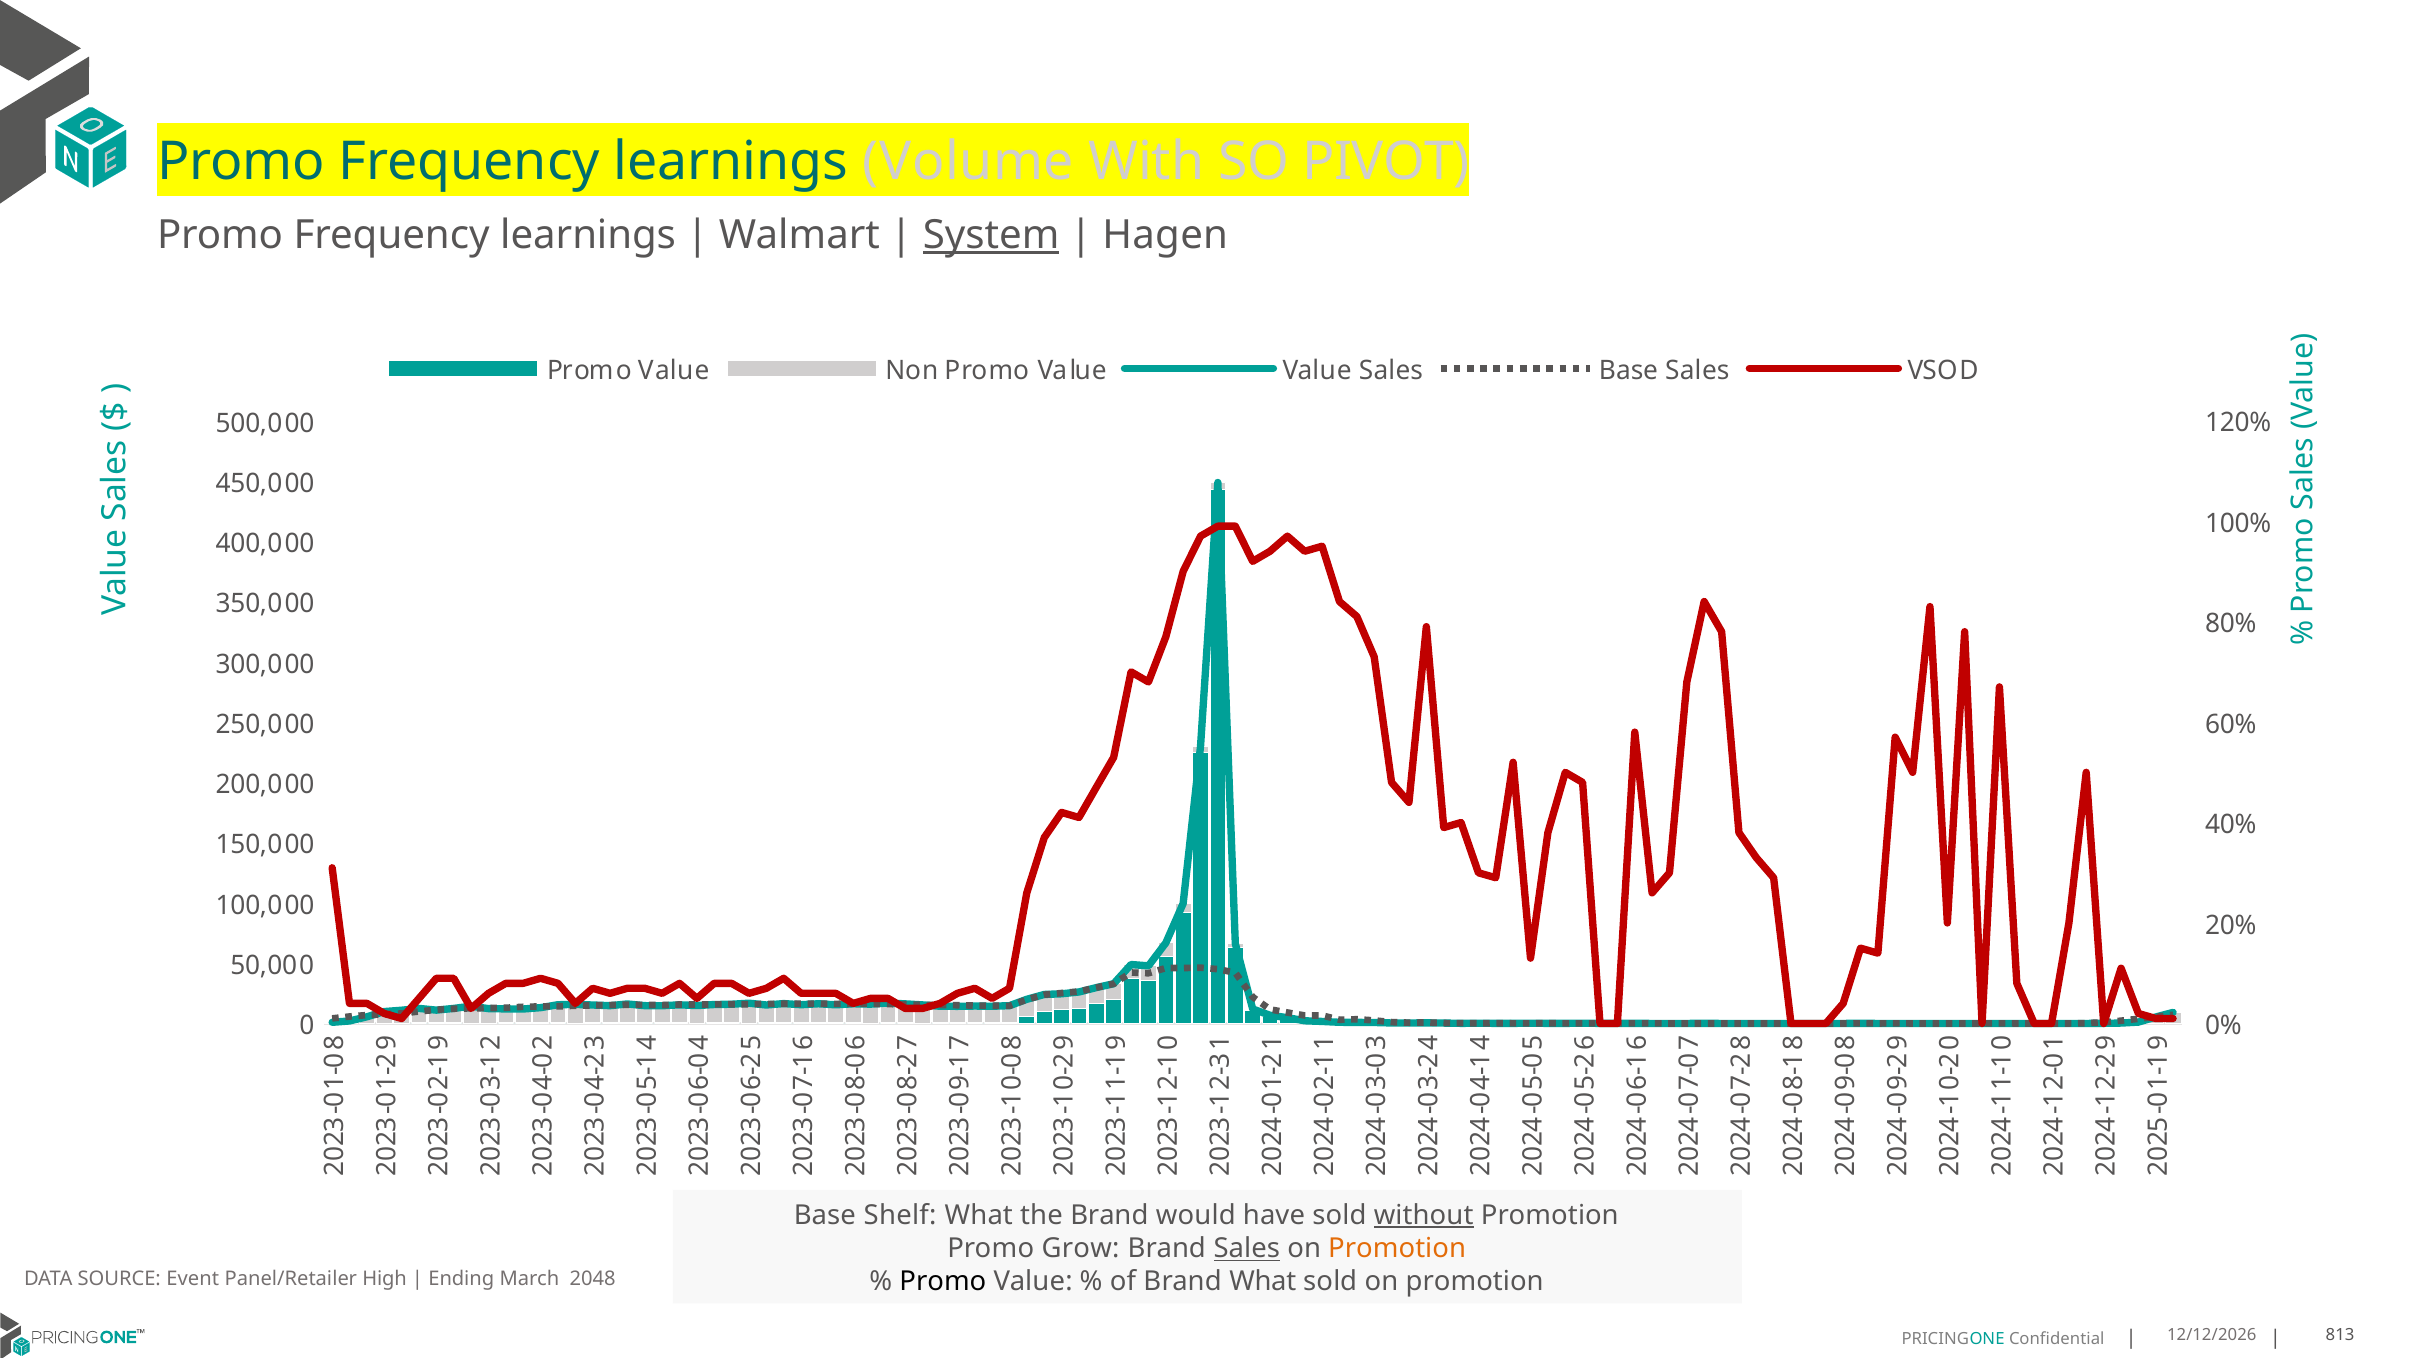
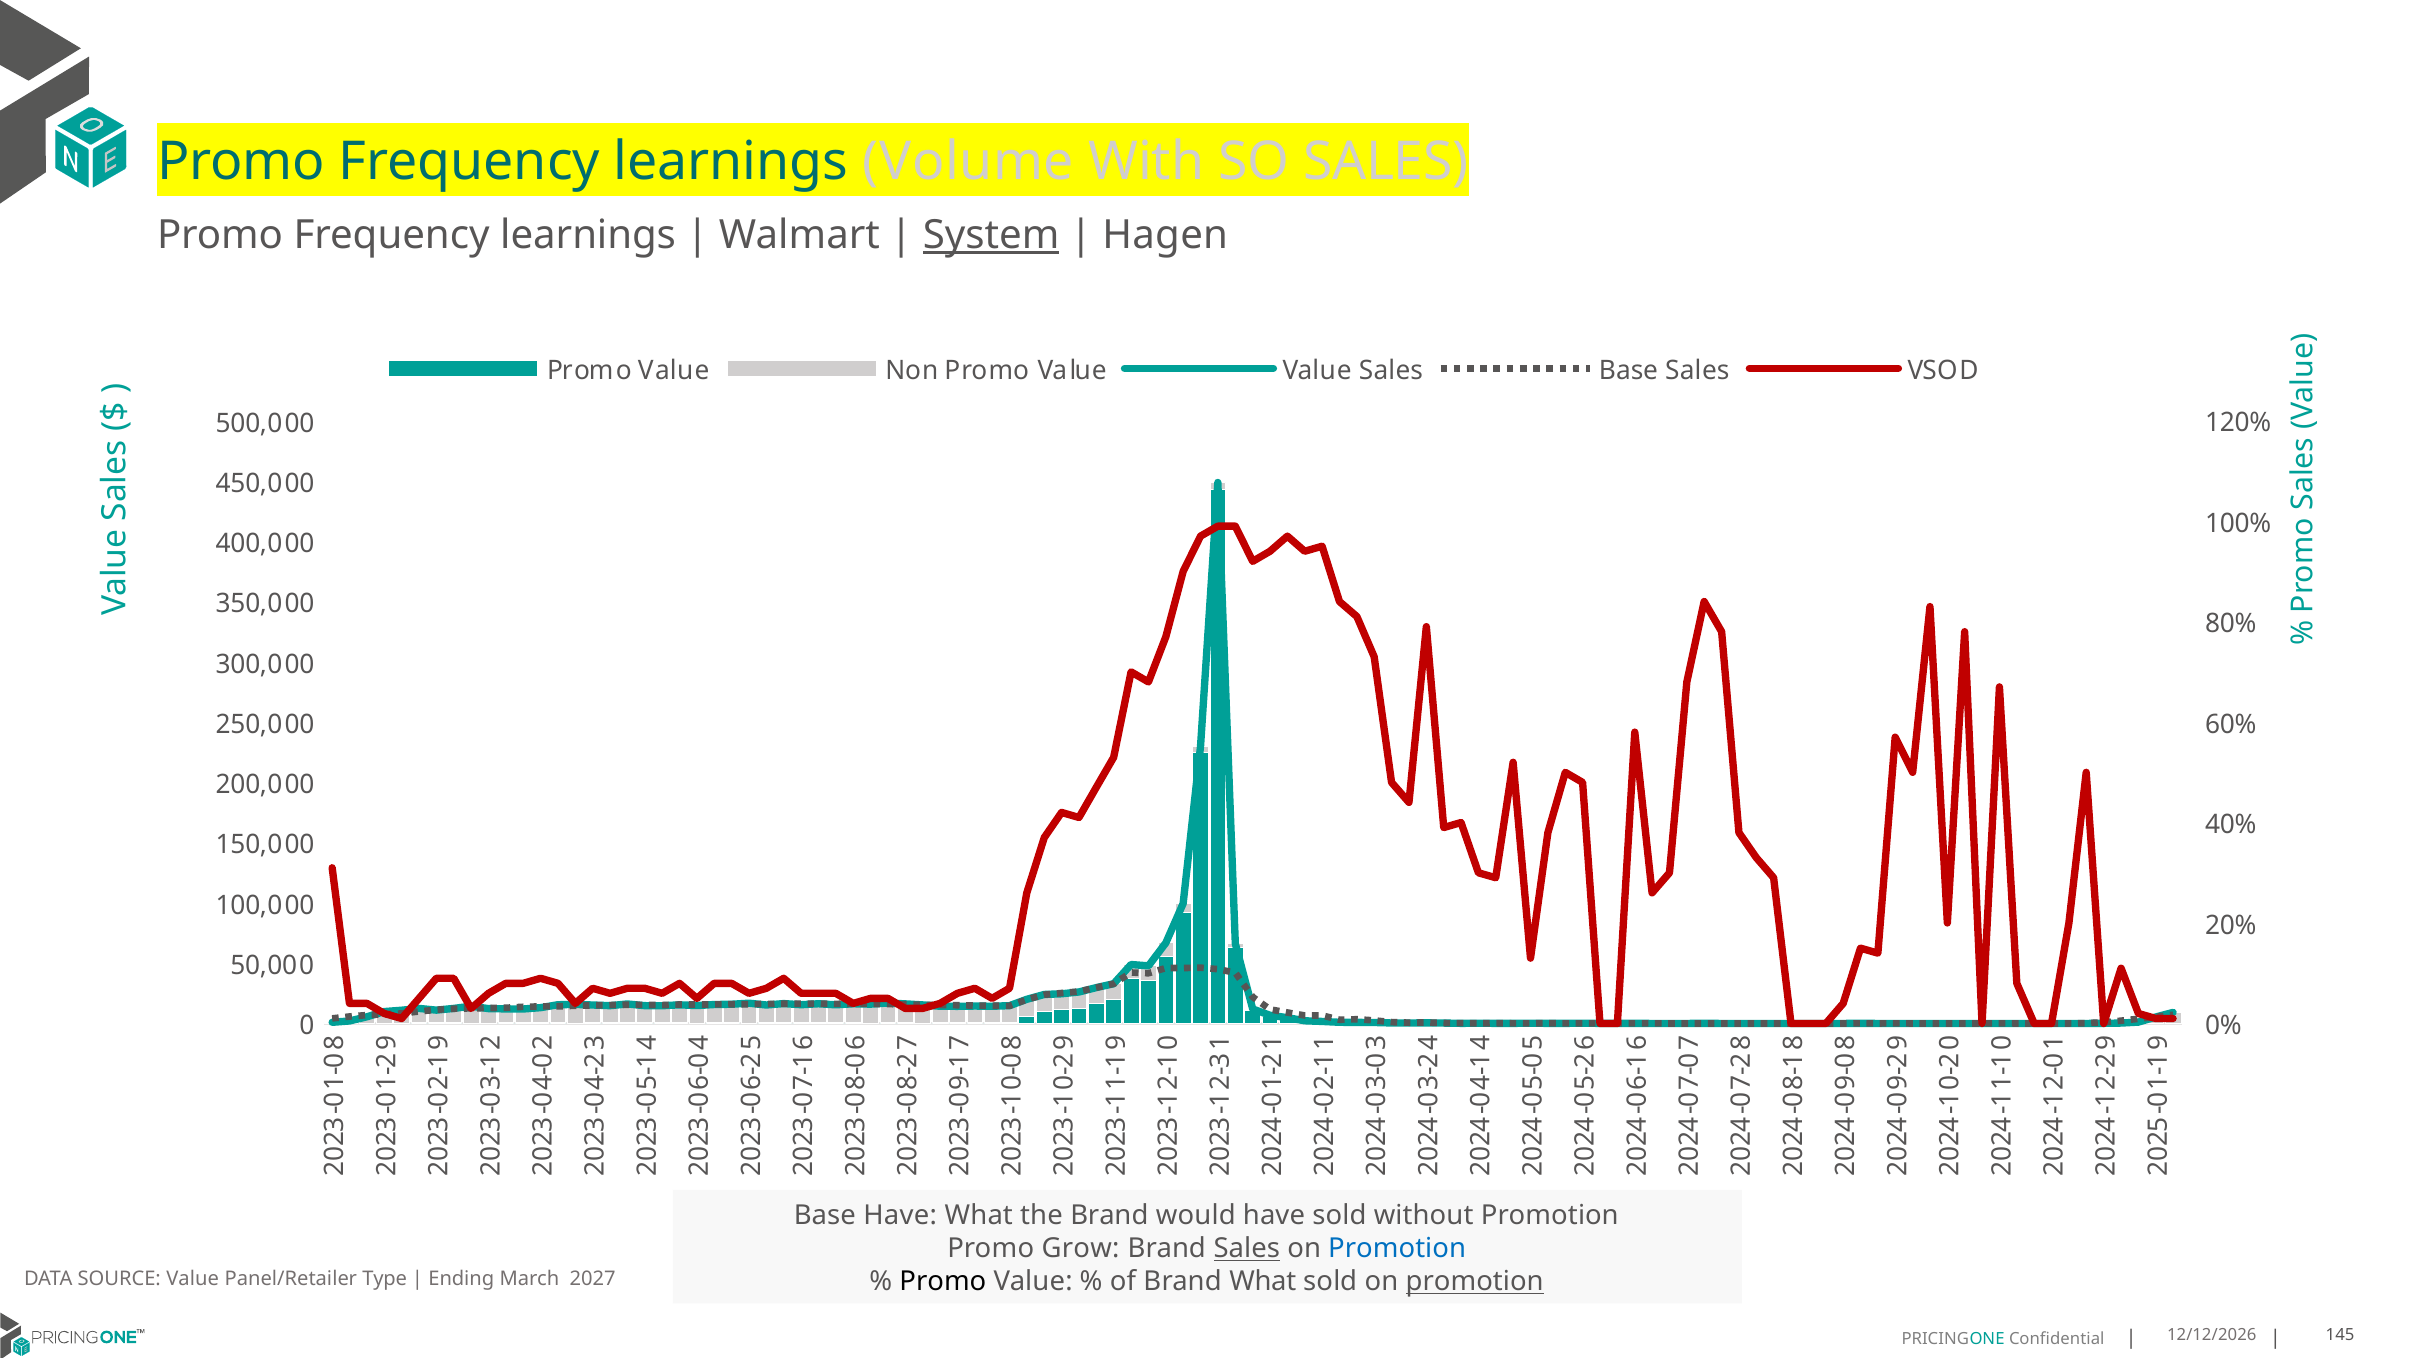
SO PIVOT: PIVOT -> SALES (1386, 162)
Base Shelf: Shelf -> Have (900, 1215)
without underline: present -> none (1424, 1215)
Promotion colour: orange -> blue (1397, 1248)
SOURCE Event: Event -> Value (193, 1279)
High: High -> Type (385, 1279)
2048: 2048 -> 2027 (593, 1279)
promotion underline: none -> present (1475, 1282)
813: 813 -> 145 (2340, 1335)
